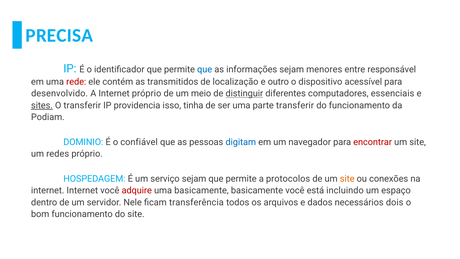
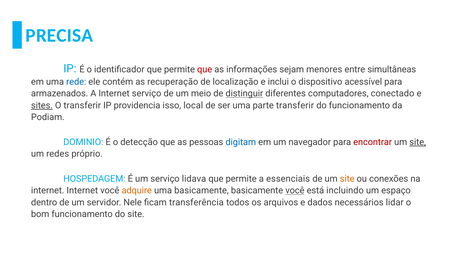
que colour: blue -> red (205, 69)
responsável: responsável -> simultâneas (392, 69)
rede colour: red -> blue (76, 82)
transmitidos: transmitidos -> recuperação (173, 82)
outro: outro -> inclui (278, 82)
desenvolvido: desenvolvido -> armazenados (60, 93)
Internet próprio: próprio -> serviço (147, 93)
essenciais: essenciais -> conectado (393, 93)
tinha: tinha -> local (193, 105)
confiável: confiável -> detecção (139, 142)
site underline: none -> present (418, 142)
serviço sejam: sejam -> lidava (194, 179)
protocolos: protocolos -> essenciais (288, 179)
adquire colour: red -> orange (137, 190)
você underline: none -> present (295, 190)
dois: dois -> lidar (395, 202)
